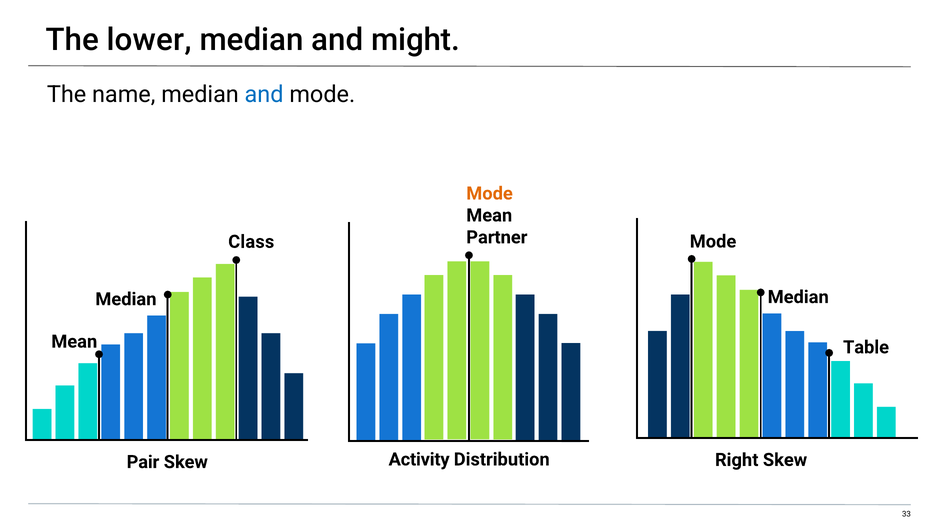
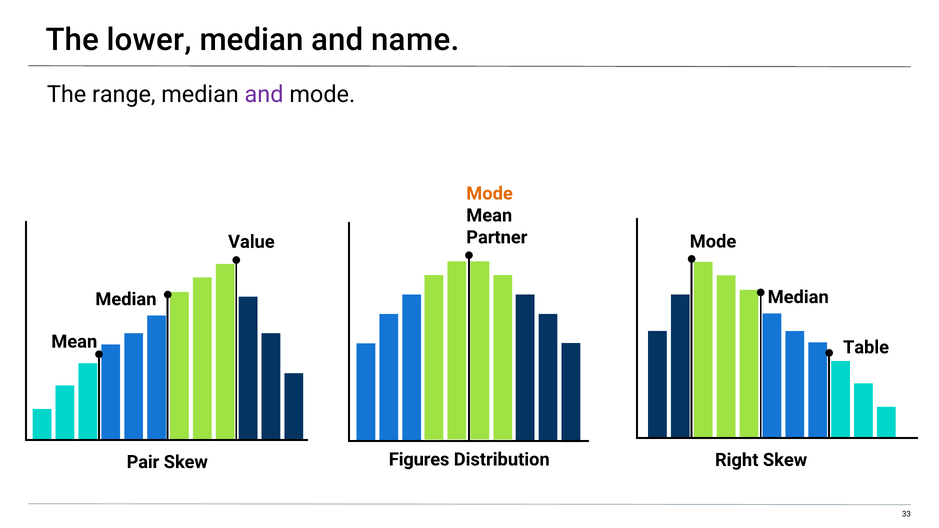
might: might -> name (415, 40)
name: name -> range (124, 95)
and colour: blue -> purple (264, 95)
Class: Class -> Value (251, 242)
Activity: Activity -> Figures (419, 460)
